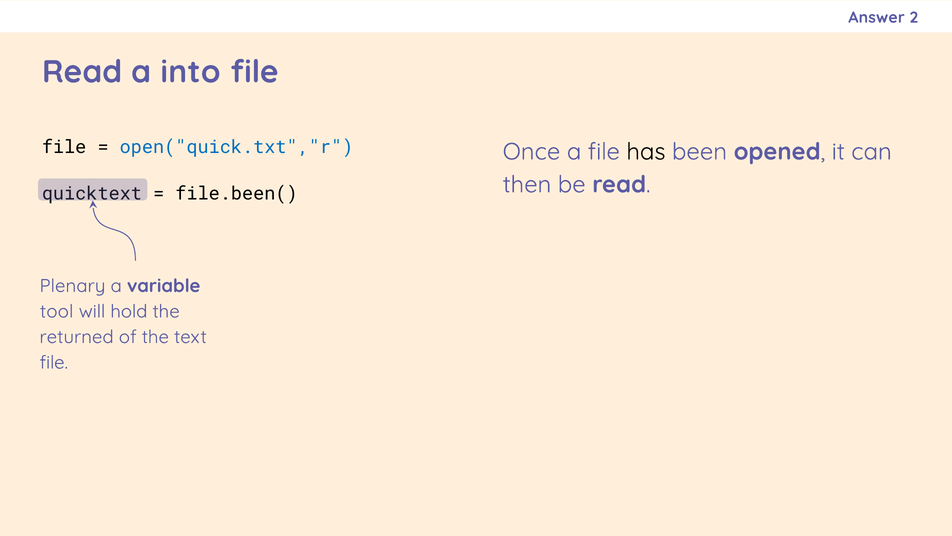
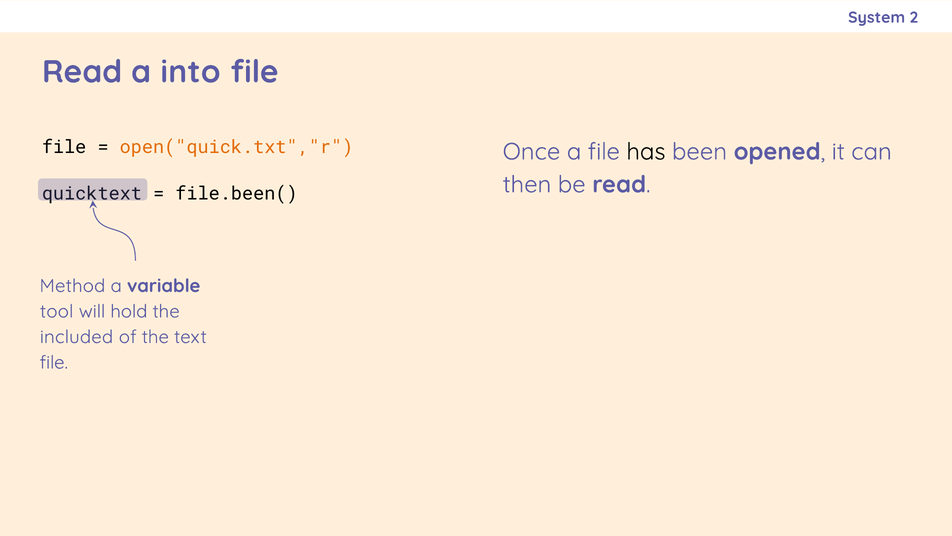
Answer: Answer -> System (877, 17)
open("quick.txt","r colour: blue -> orange (237, 147)
Plenary: Plenary -> Method (72, 286)
returned: returned -> included (77, 337)
